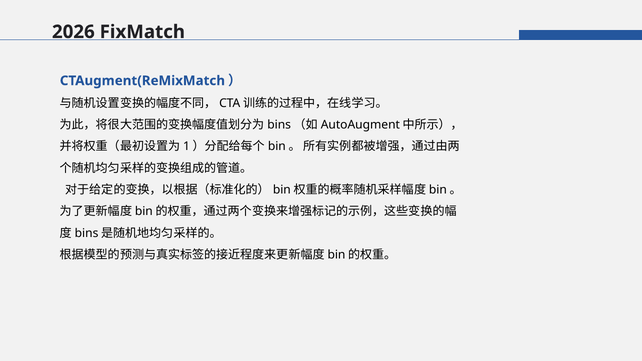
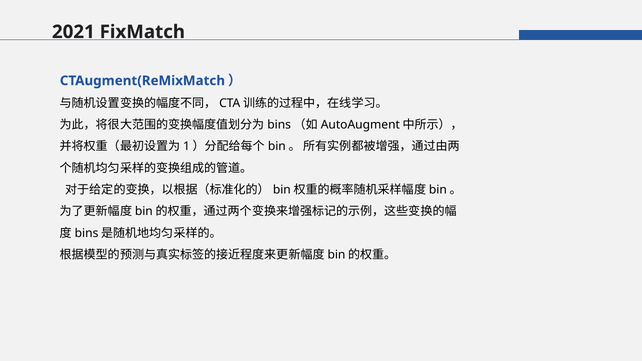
2026: 2026 -> 2021 (73, 32)
